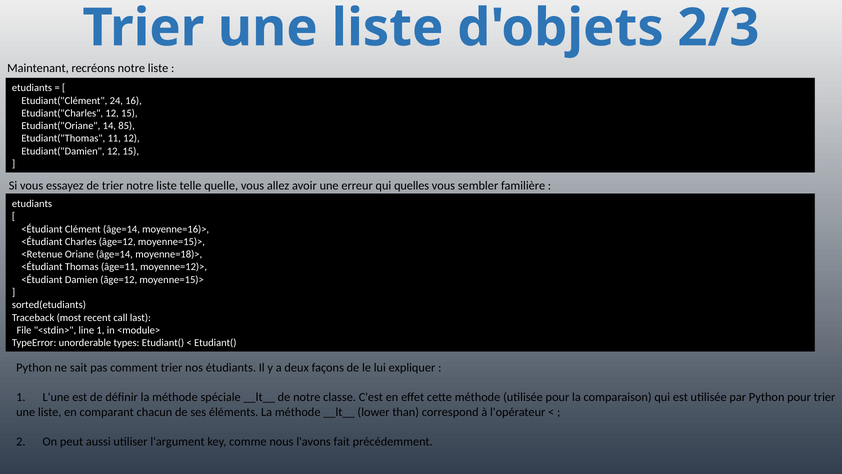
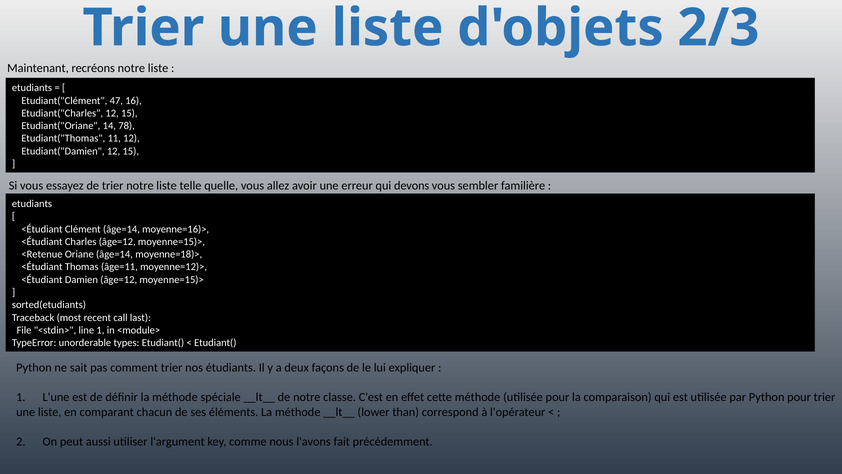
24: 24 -> 47 (116, 100)
85: 85 -> 78 (127, 126)
quelles: quelles -> devons (412, 186)
